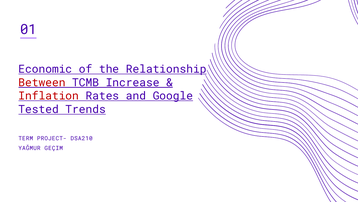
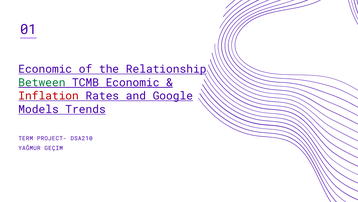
Between colour: red -> green (42, 82)
TCMB Increase: Increase -> Economic (133, 82)
Tested: Tested -> Models (39, 109)
